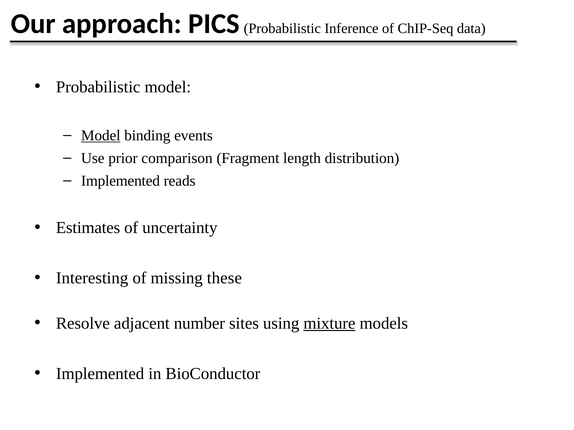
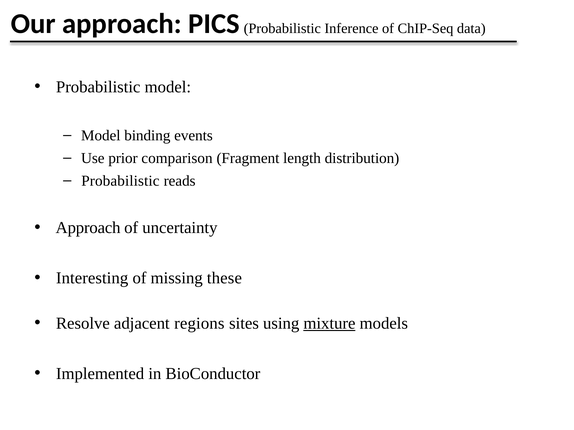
Model underline: present -> none (101, 136)
Implemented: Implemented -> Probabilistic (120, 181)
Estimates: Estimates -> Approach (88, 228)
number: number -> regions (199, 324)
